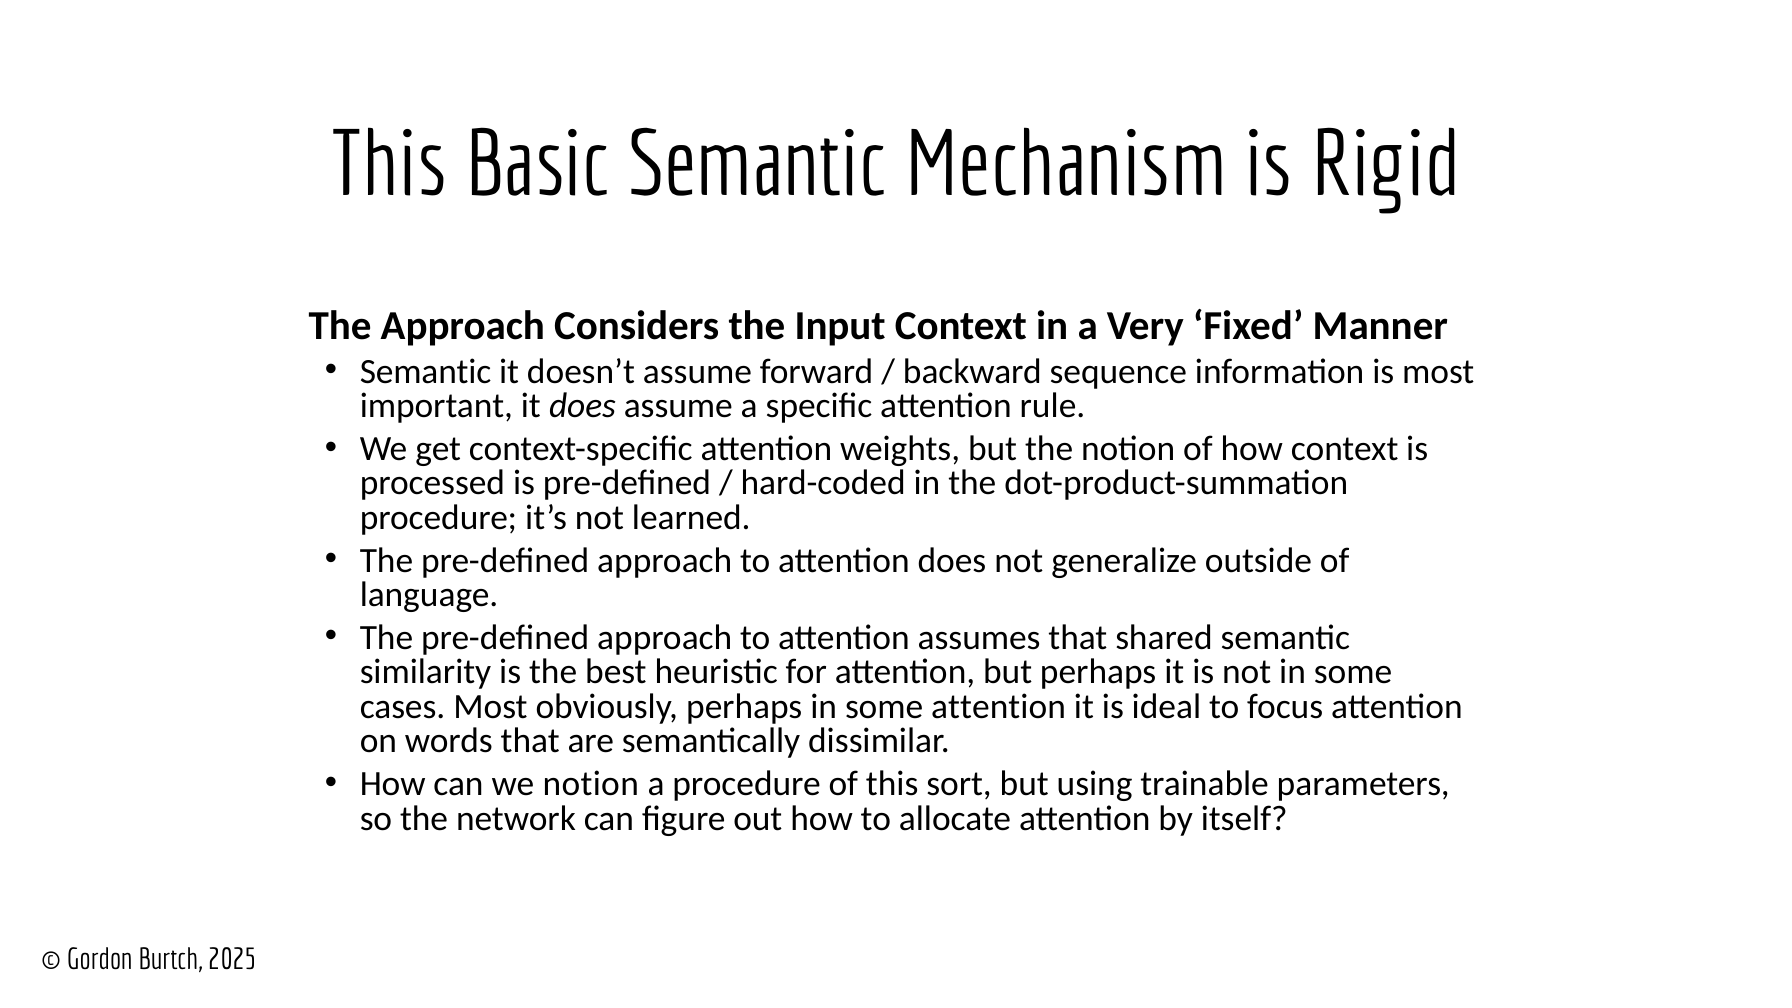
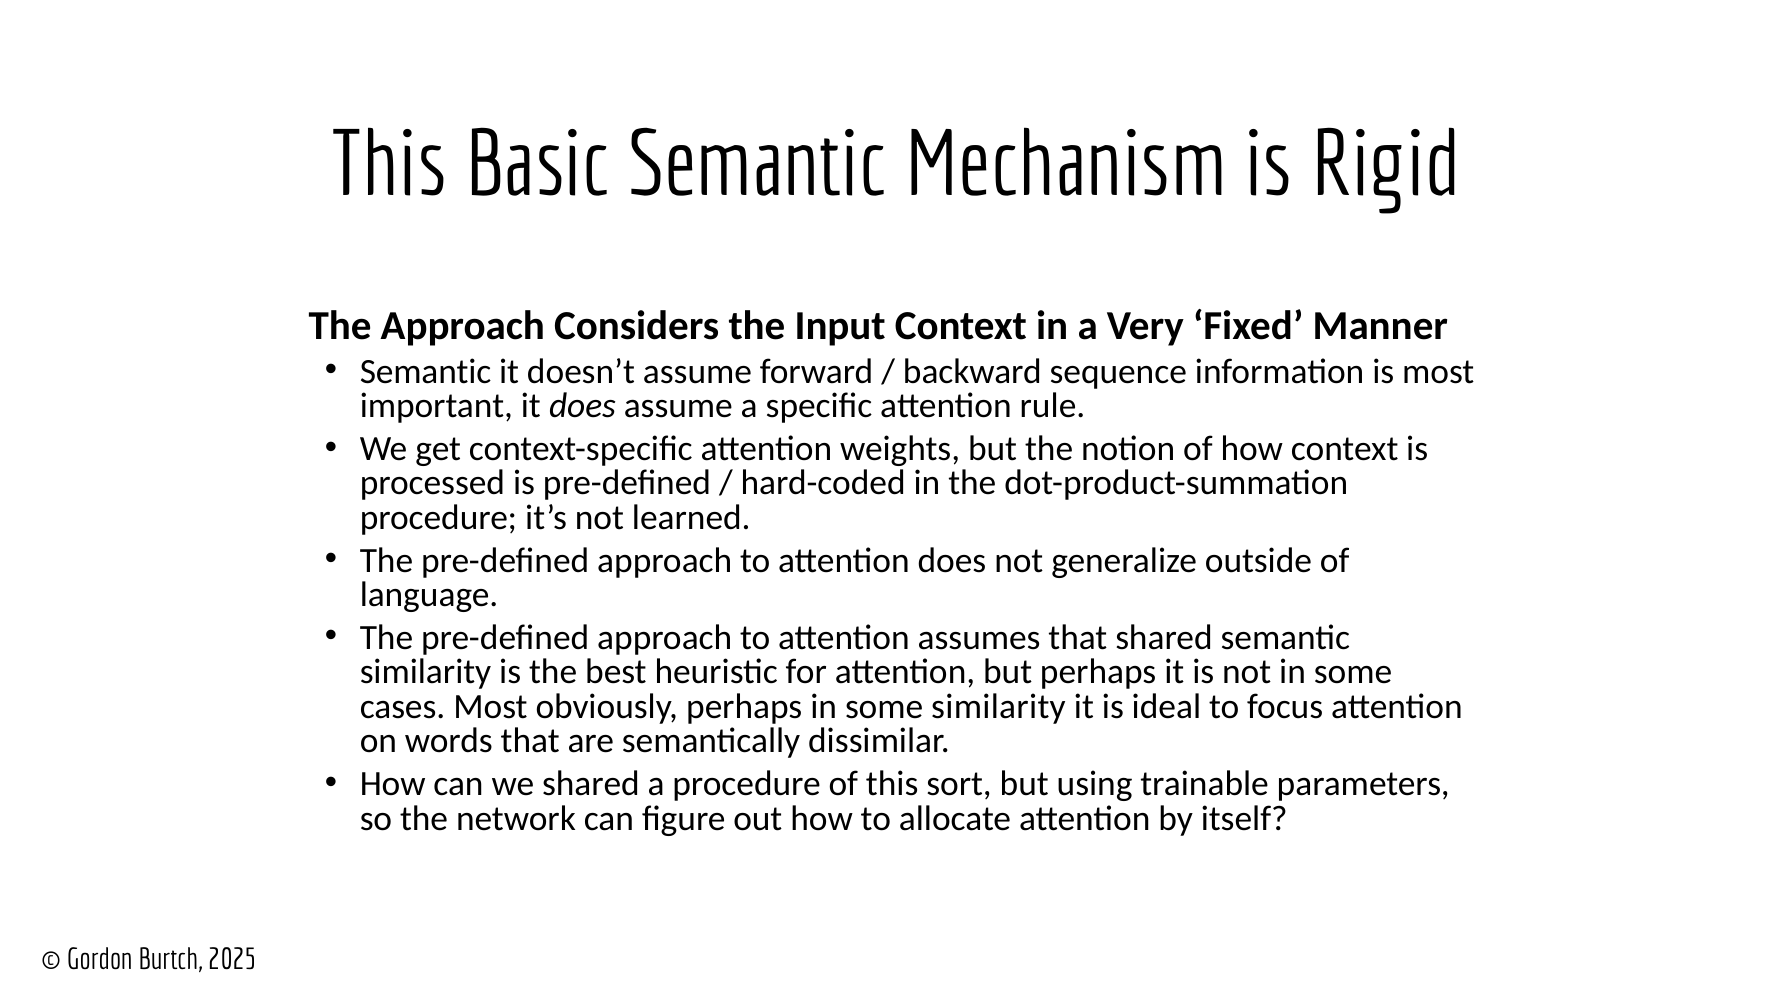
some attention: attention -> similarity (998, 707)
we notion: notion -> shared (591, 784)
